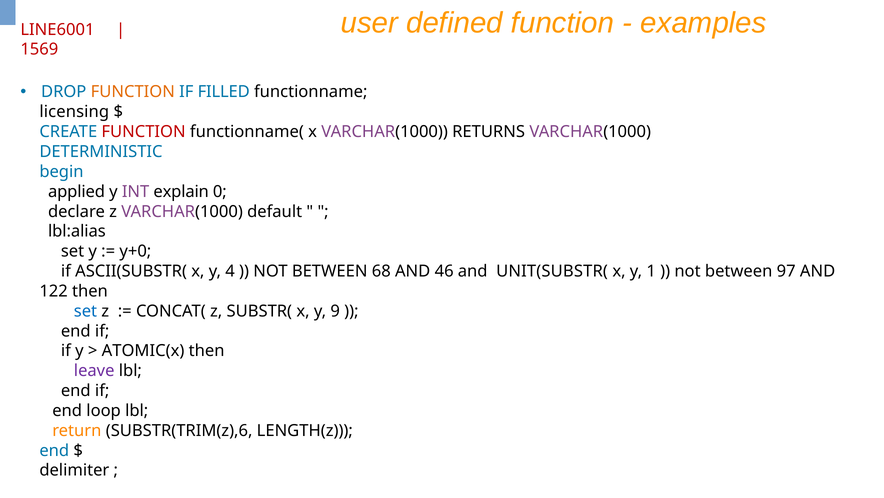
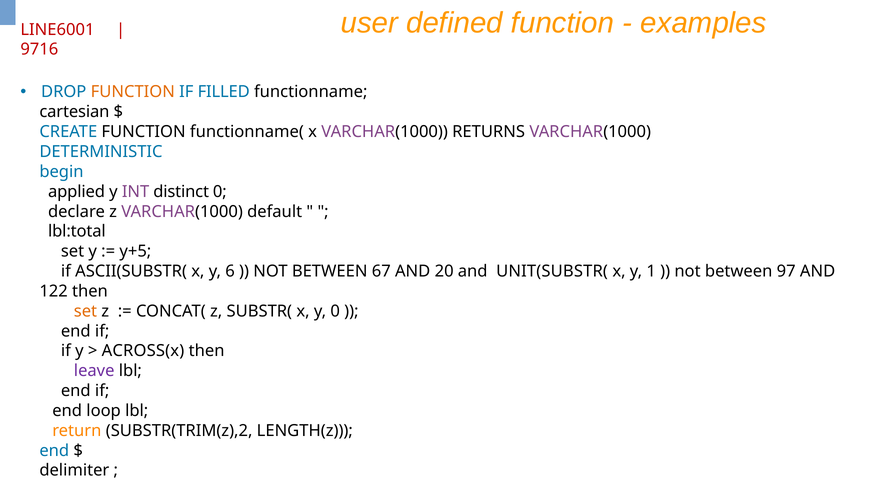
1569: 1569 -> 9716 (39, 49)
licensing: licensing -> cartesian (74, 112)
FUNCTION colour: red -> black (144, 132)
explain: explain -> distinct (181, 191)
lbl:alias: lbl:alias -> lbl:total (77, 231)
y+0: y+0 -> y+5 (135, 251)
4: 4 -> 6 (230, 271)
68: 68 -> 67 (381, 271)
46: 46 -> 20 (444, 271)
set colour: blue -> orange (85, 311)
y 9: 9 -> 0 (335, 311)
ATOMIC(x: ATOMIC(x -> ACROSS(x (143, 350)
SUBSTR(TRIM(z),6: SUBSTR(TRIM(z),6 -> SUBSTR(TRIM(z),2 (179, 430)
